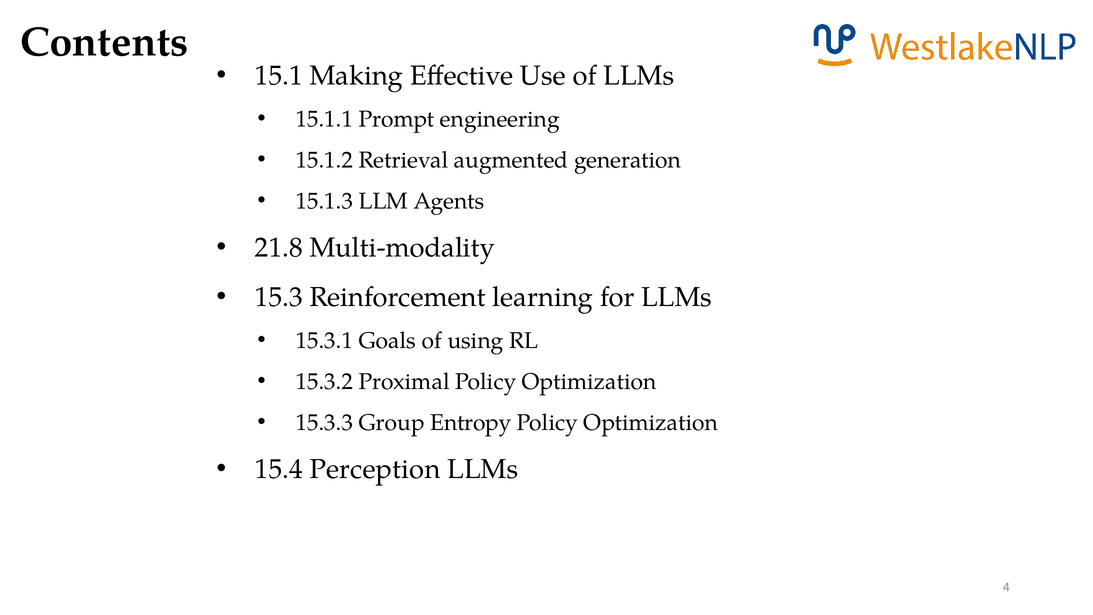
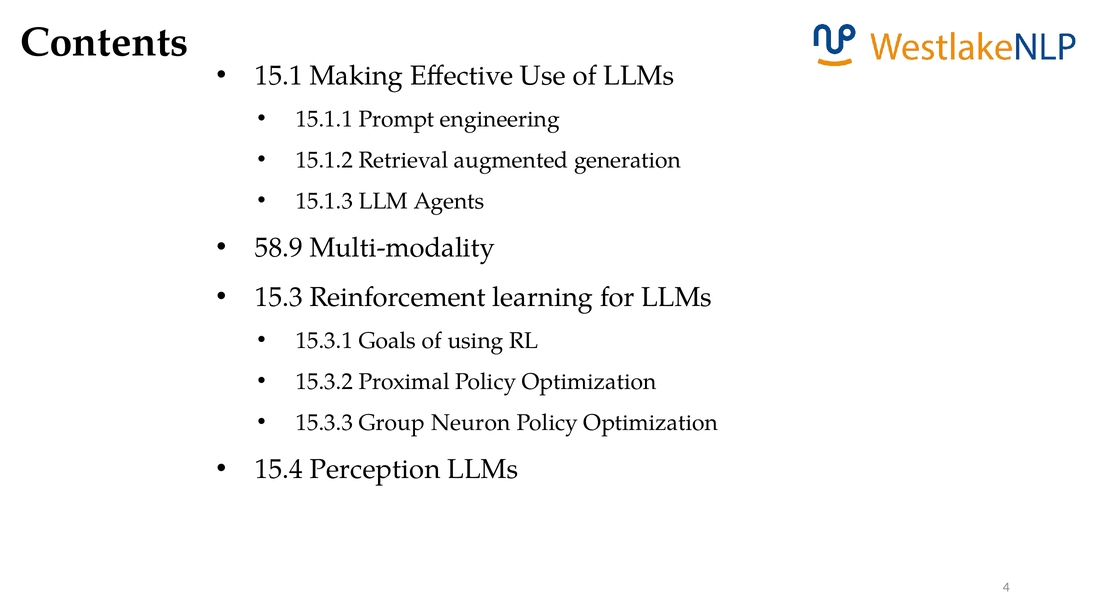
21.8: 21.8 -> 58.9 (279, 248)
Entropy: Entropy -> Neuron (471, 422)
